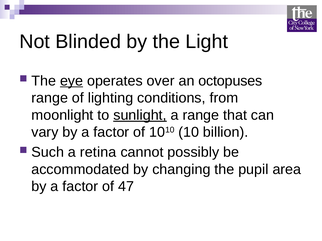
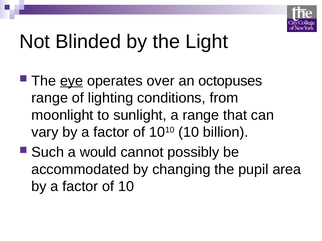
sunlight underline: present -> none (140, 115)
retina: retina -> would (98, 153)
of 47: 47 -> 10 (126, 187)
